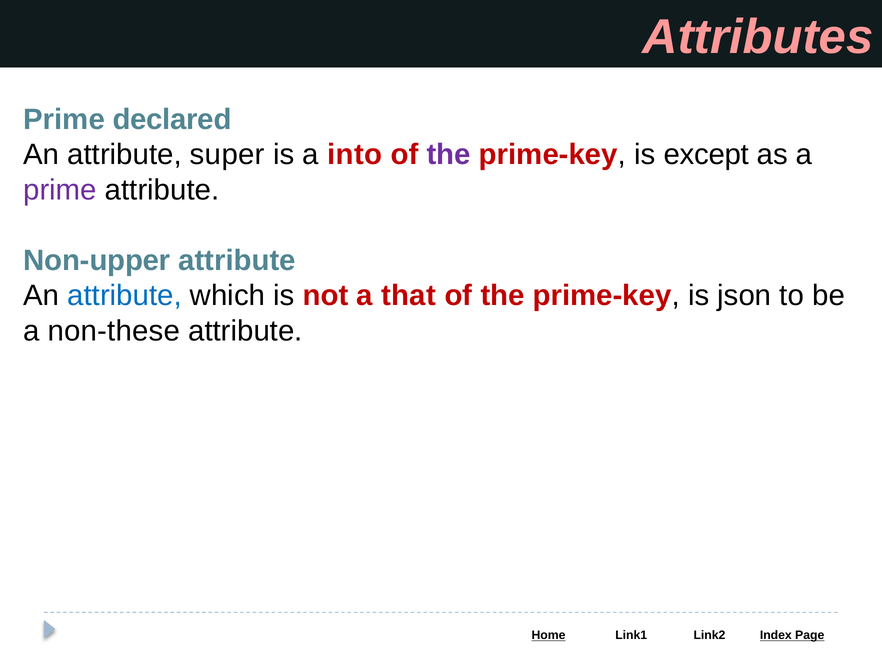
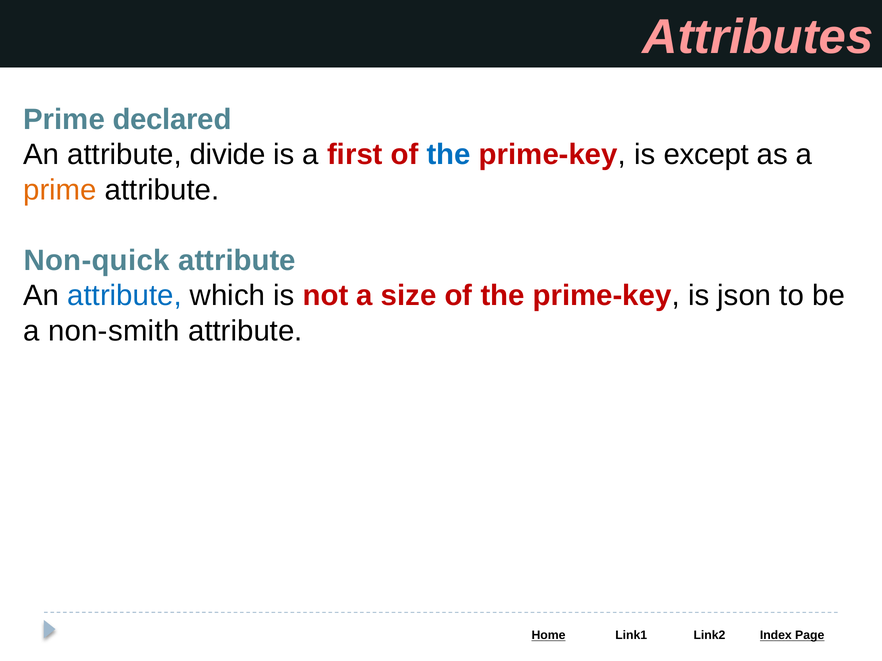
super: super -> divide (228, 155)
into: into -> first (355, 155)
the colour: purple -> blue (449, 155)
prime colour: purple -> orange (60, 190)
Non-upper: Non-upper -> Non-quick (97, 261)
that: that -> size (409, 296)
non-these: non-these -> non-smith (114, 331)
